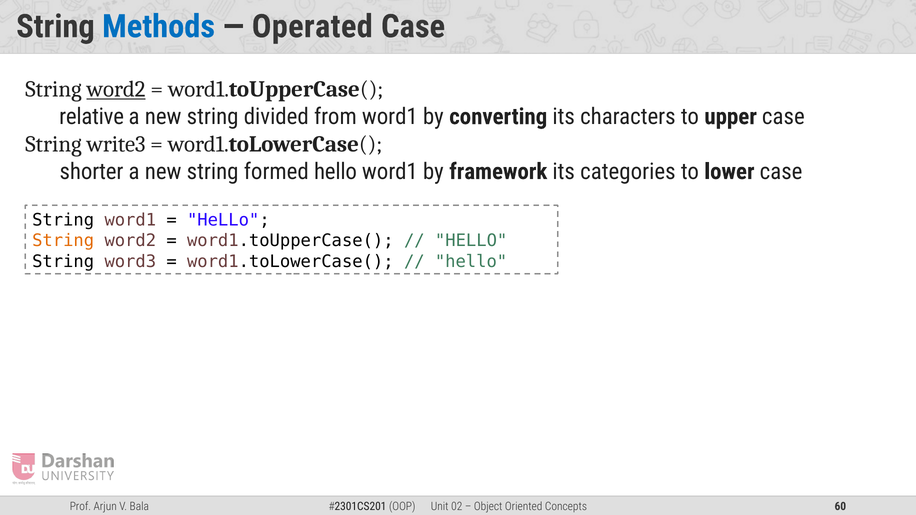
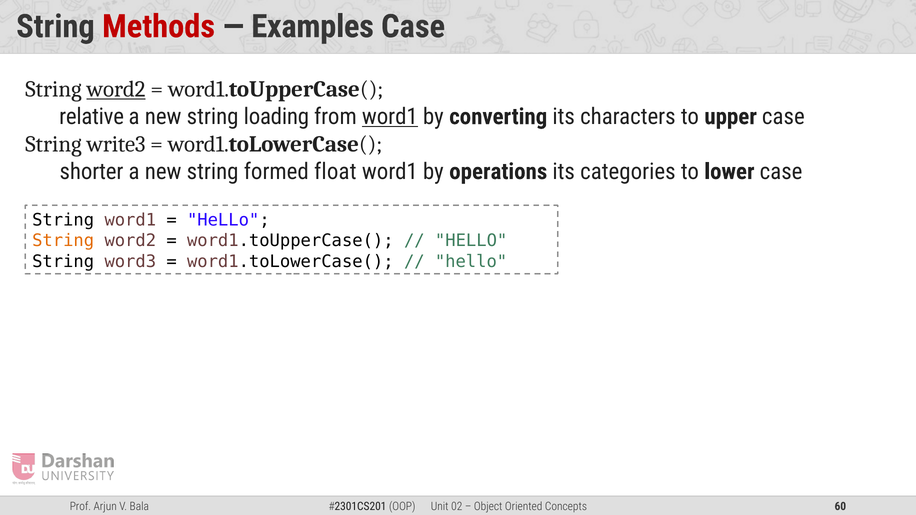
Methods colour: blue -> red (159, 27)
Operated: Operated -> Examples (313, 27)
divided: divided -> loading (276, 117)
word1 underline: none -> present (390, 117)
formed hello: hello -> float (335, 172)
framework: framework -> operations (498, 172)
